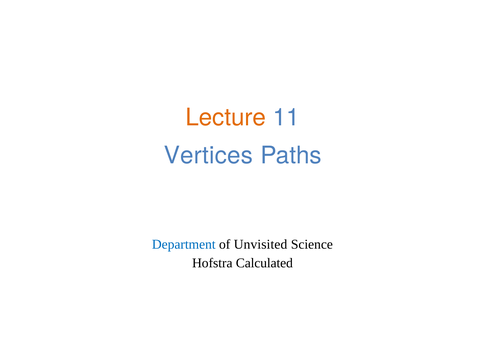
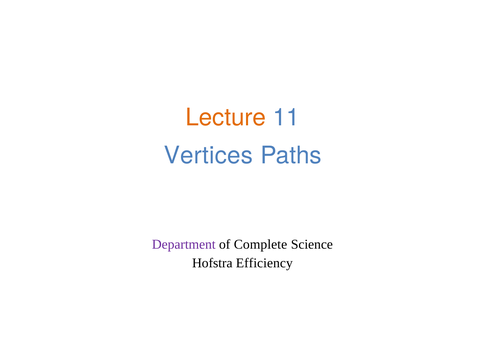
Department colour: blue -> purple (184, 244)
Unvisited: Unvisited -> Complete (261, 244)
Calculated: Calculated -> Efficiency (264, 263)
